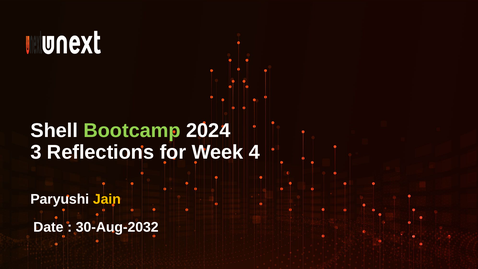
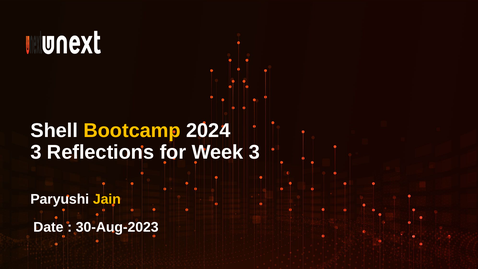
Bootcamp colour: light green -> yellow (132, 131)
Week 4: 4 -> 3 (254, 152)
30-Aug-2032: 30-Aug-2032 -> 30-Aug-2023 (117, 227)
